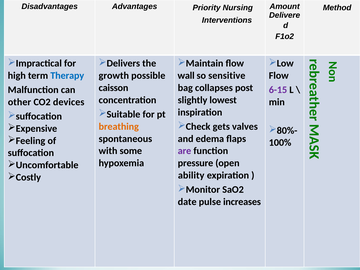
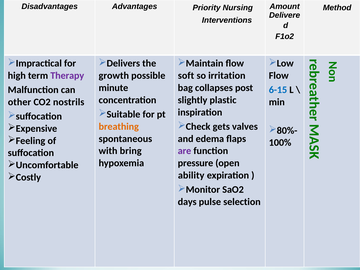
Therapy colour: blue -> purple (67, 75)
wall: wall -> soft (186, 75)
sensitive: sensitive -> irritation (227, 75)
caisson: caisson -> minute (113, 88)
6-15 colour: purple -> blue (278, 90)
lowest: lowest -> plastic (223, 100)
devices: devices -> nostrils (69, 102)
some: some -> bring (131, 151)
date: date -> days (187, 202)
increases: increases -> selection (242, 202)
